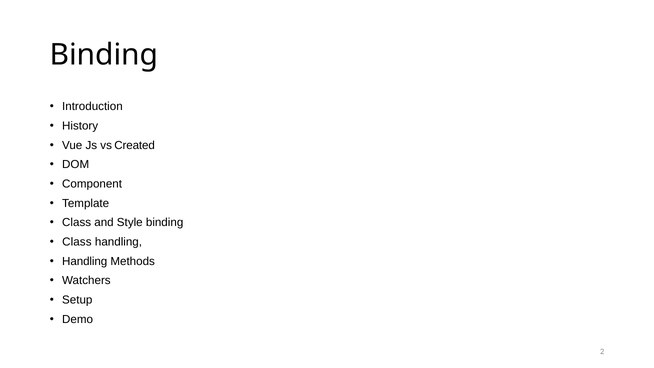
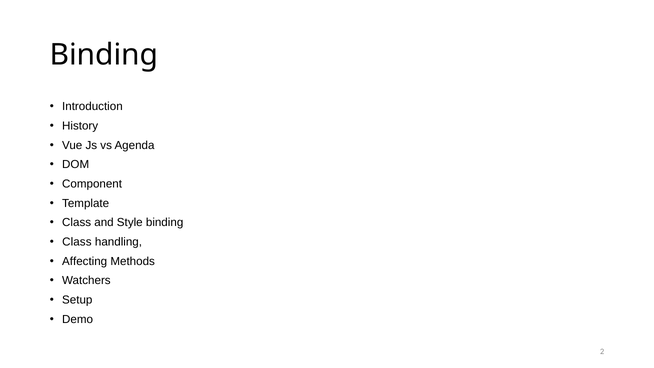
Created: Created -> Agenda (135, 145)
Handling: Handling -> Affecting (85, 261)
